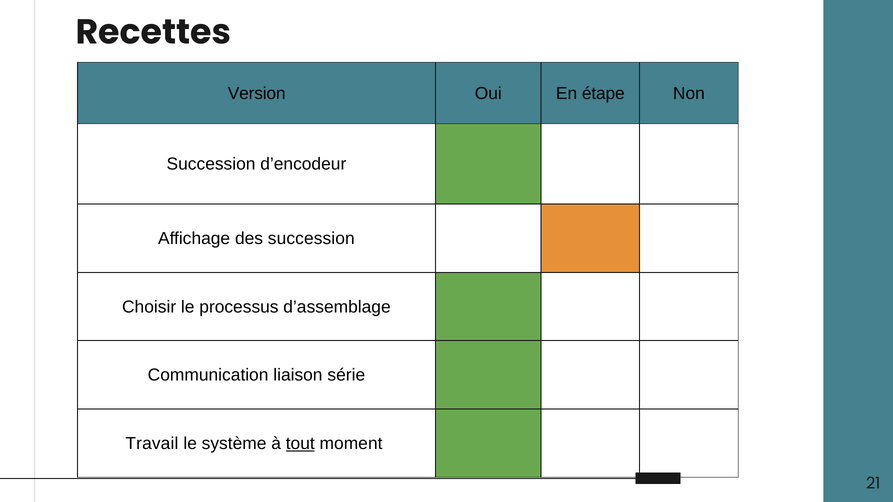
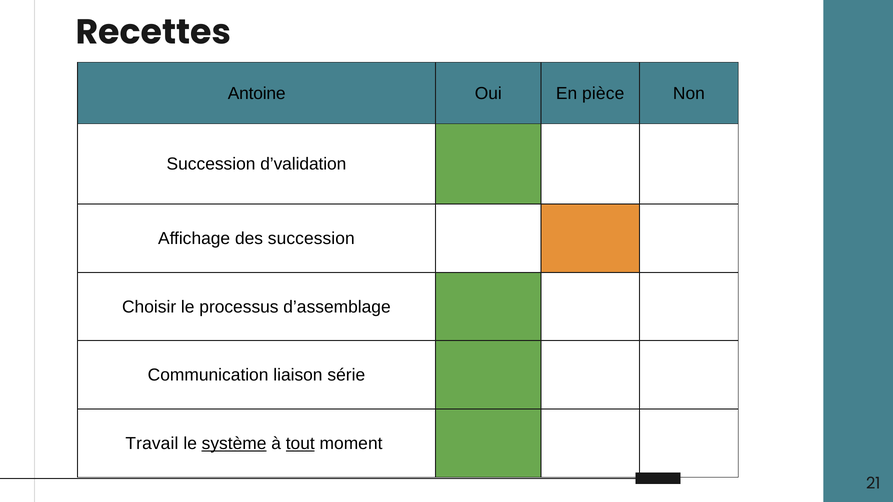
Version: Version -> Antoine (257, 93)
étape: étape -> pièce (603, 93)
d’encodeur: d’encodeur -> d’validation (303, 164)
système underline: none -> present (234, 444)
